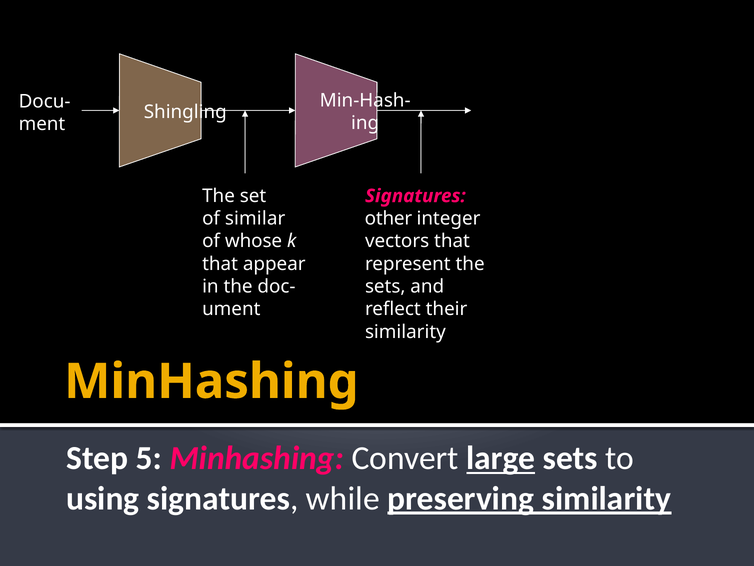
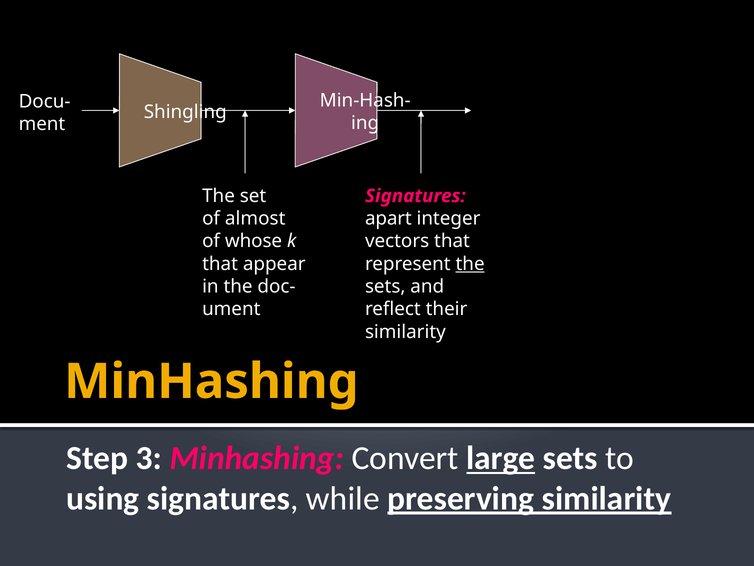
similar: similar -> almost (255, 218)
other: other -> apart (388, 218)
the underline: none -> present (470, 264)
5: 5 -> 3 (149, 458)
